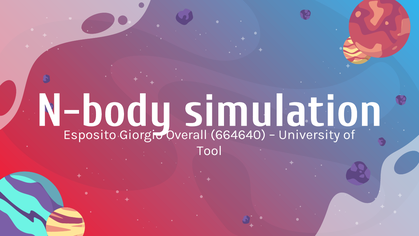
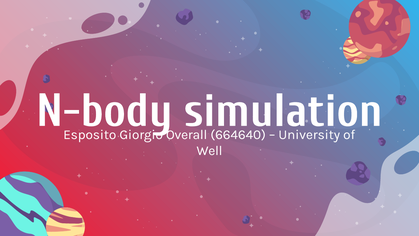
Tool: Tool -> Well (210, 151)
